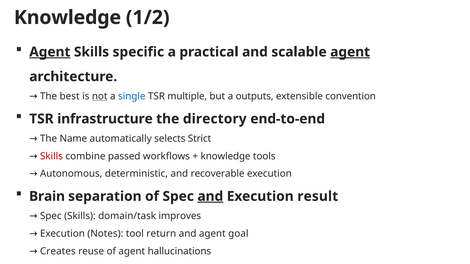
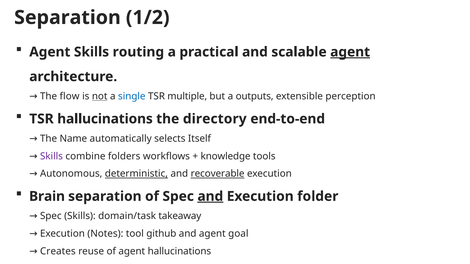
Knowledge: Knowledge -> Separation (67, 18)
Agent underline: present -> none (50, 52)
specific: specific -> routing (138, 52)
best: best -> flow (70, 96)
convention: convention -> perception (351, 96)
TSR infrastructure: infrastructure -> hallucinations (105, 119)
Strict: Strict -> Itself (199, 139)
Skills colour: red -> purple (51, 156)
passed: passed -> folders (124, 156)
deterministic underline: none -> present (136, 174)
recoverable underline: none -> present (218, 174)
result: result -> folder (318, 197)
improves: improves -> takeaway (180, 216)
return: return -> github (161, 234)
